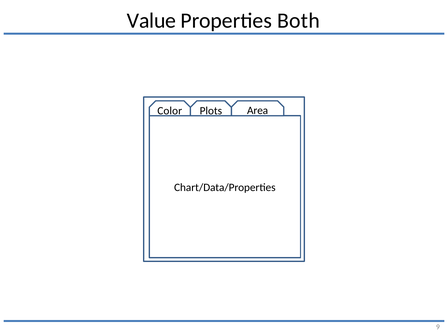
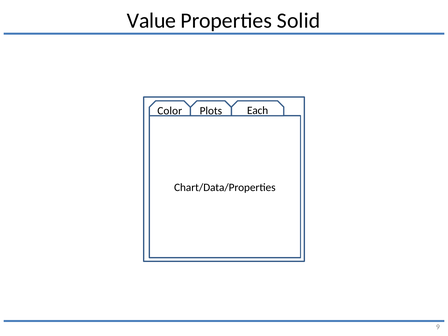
Both: Both -> Solid (299, 21)
Area: Area -> Each (258, 111)
